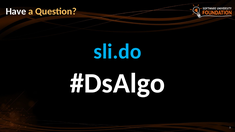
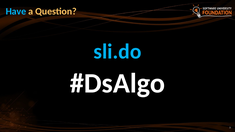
Have colour: white -> light blue (16, 11)
